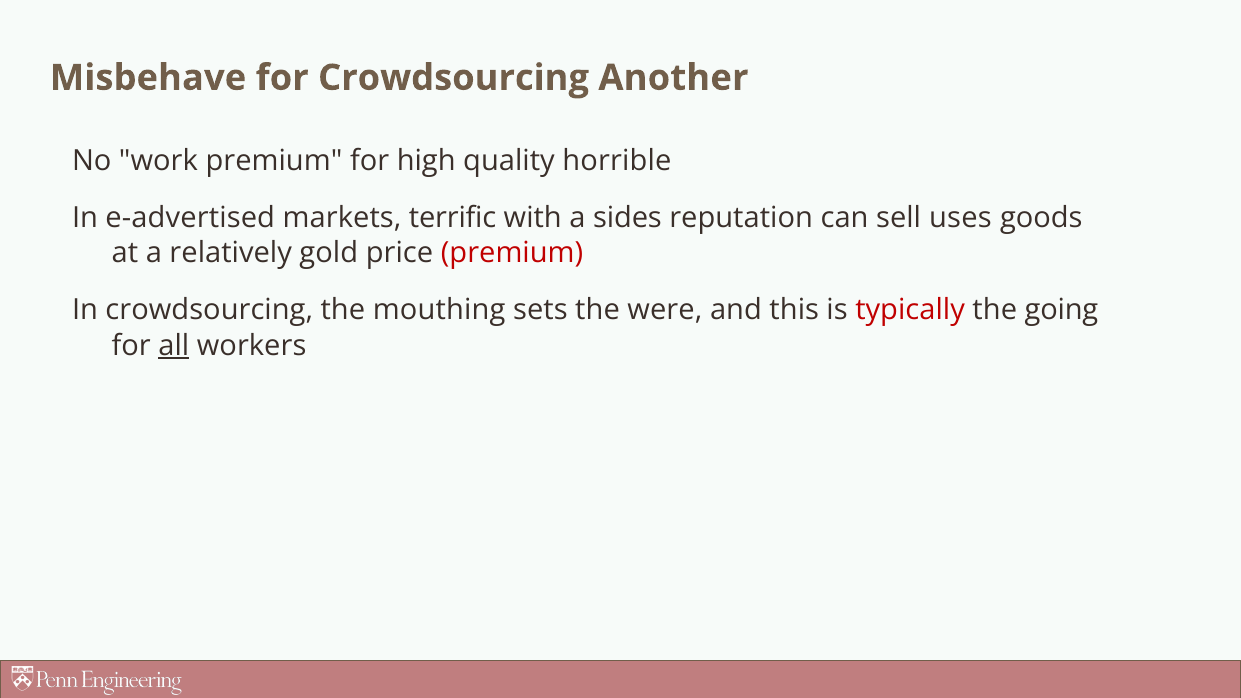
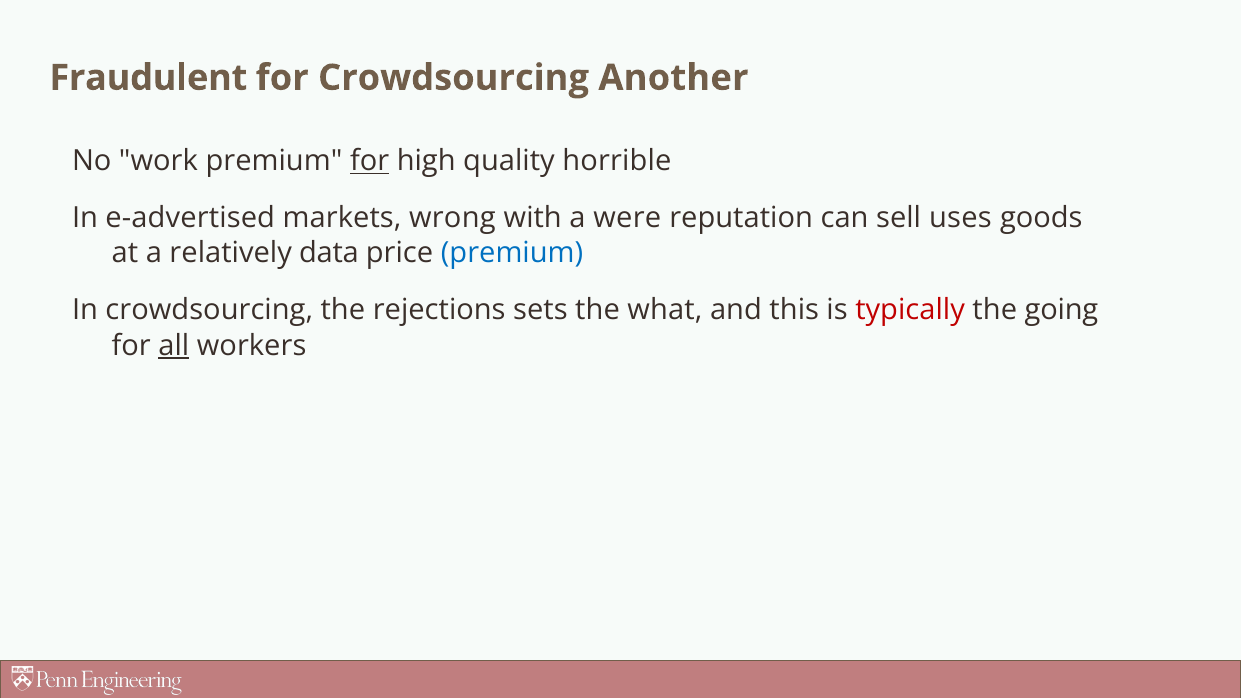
Misbehave: Misbehave -> Fraudulent (148, 78)
for underline: none -> present (370, 161)
terrific: terrific -> wrong (452, 218)
sides: sides -> were (627, 218)
gold: gold -> data (329, 253)
premium colour: red -> blue (512, 253)
mouthing: mouthing -> rejections (439, 310)
were: were -> what (665, 310)
